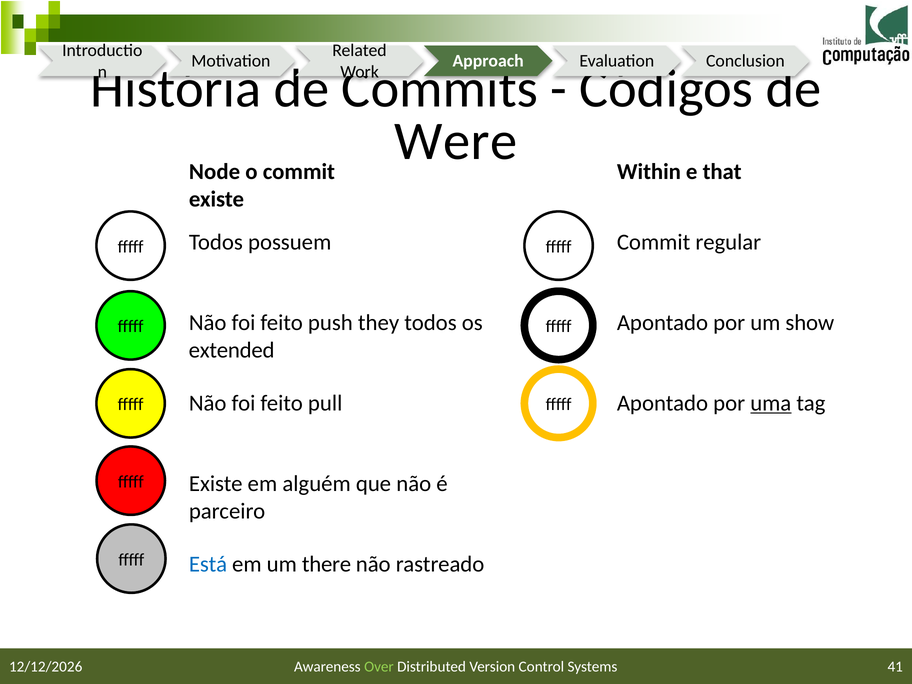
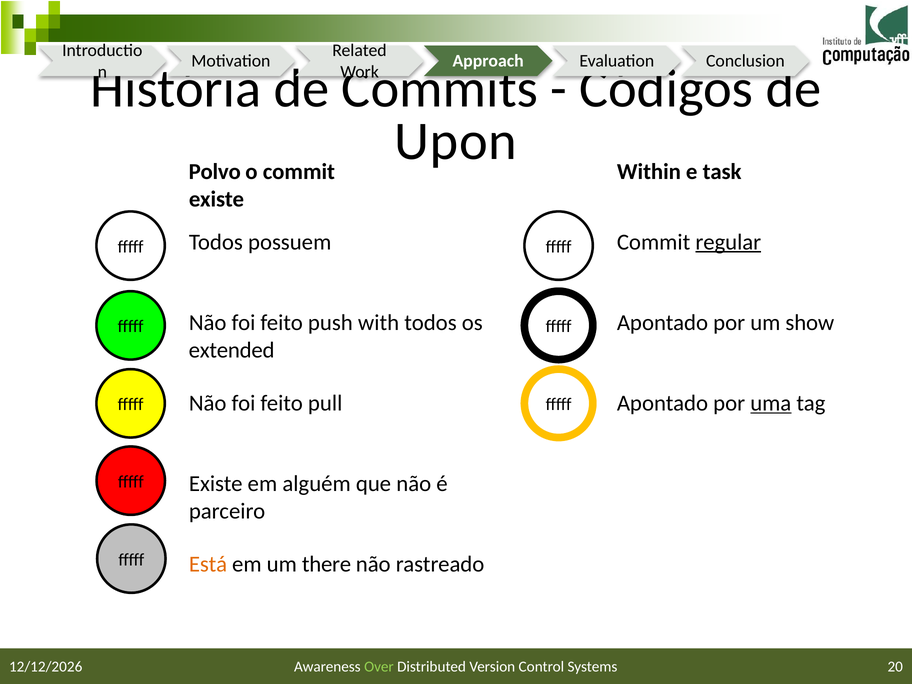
Were: Were -> Upon (456, 141)
Node: Node -> Polvo (215, 172)
that: that -> task (722, 172)
regular underline: none -> present (728, 242)
they: they -> with (379, 323)
Está colour: blue -> orange (208, 564)
41: 41 -> 20 (895, 667)
